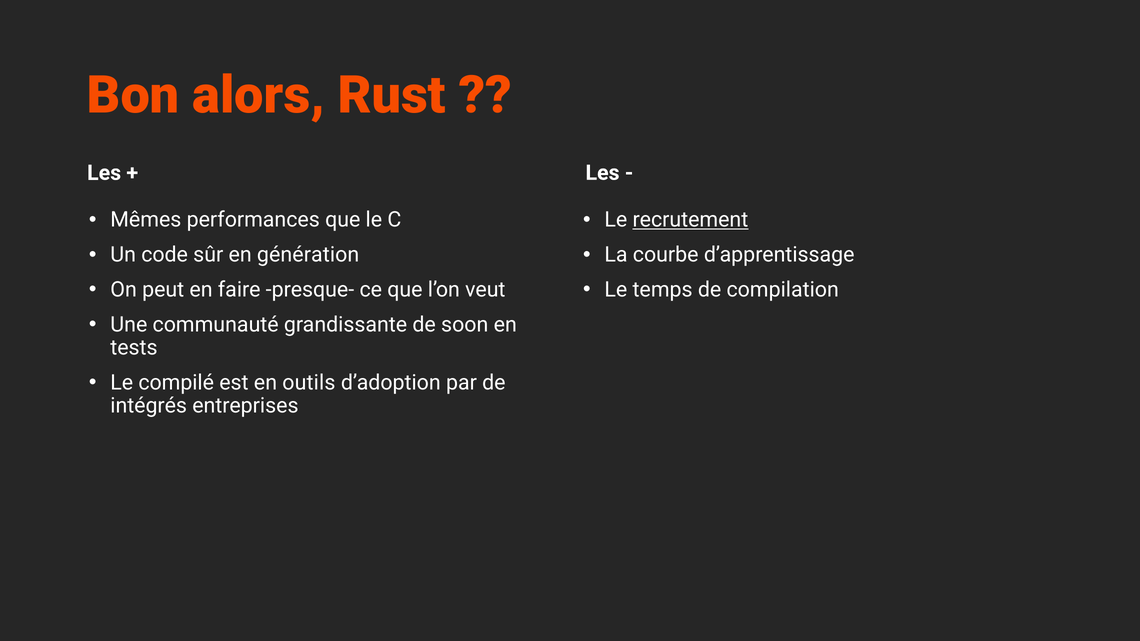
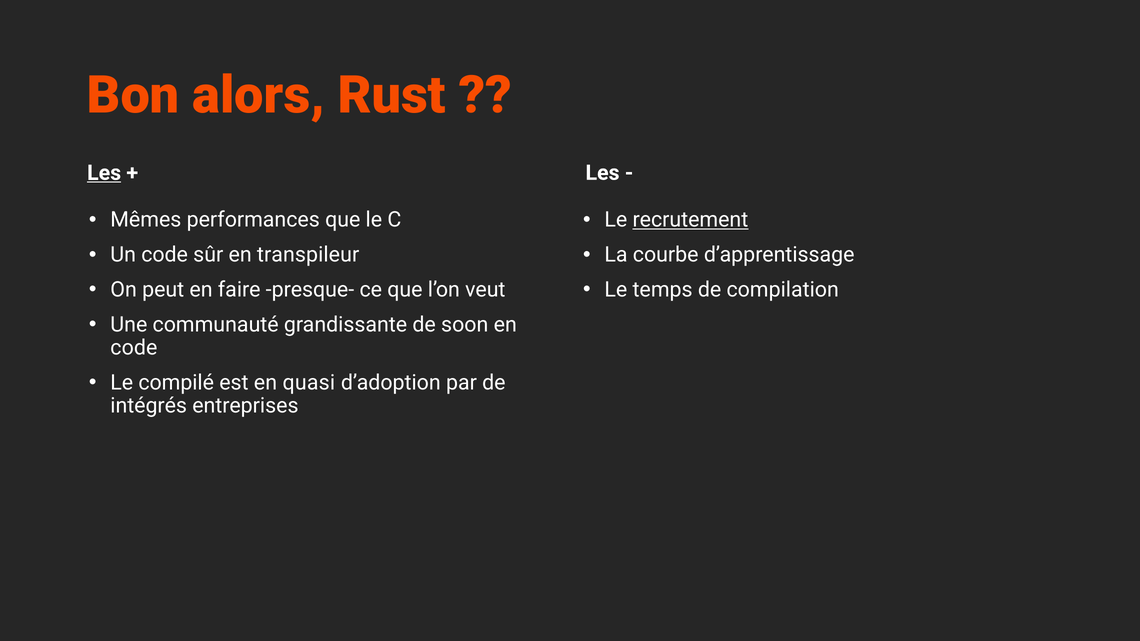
Les underline: none -> present (104, 173)
génération: génération -> transpileur (308, 255)
tests: tests -> code (134, 348)
outils: outils -> quasi (309, 383)
